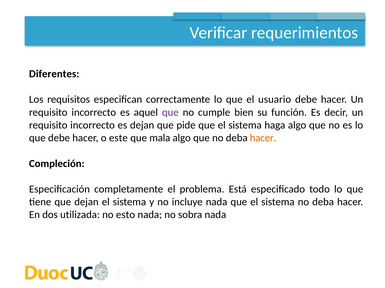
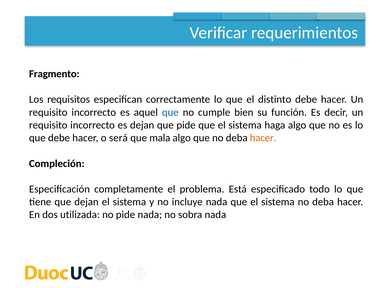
Diferentes: Diferentes -> Fragmento (54, 74)
usuario: usuario -> distinto (275, 100)
que colour: purple -> blue (170, 113)
este: este -> será (118, 138)
no esto: esto -> pide (126, 215)
